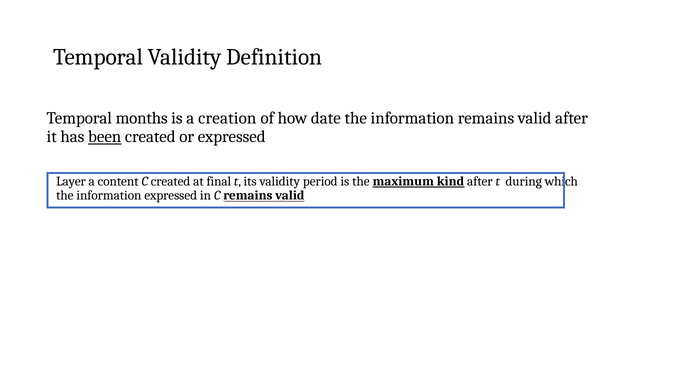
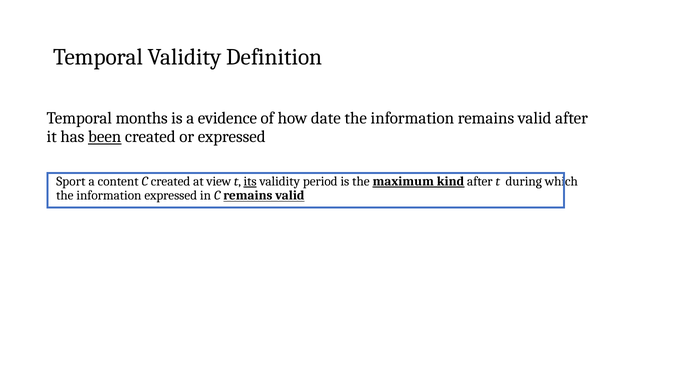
creation: creation -> evidence (227, 118)
Layer: Layer -> Sport (71, 181)
final: final -> view (219, 181)
its underline: none -> present (250, 181)
